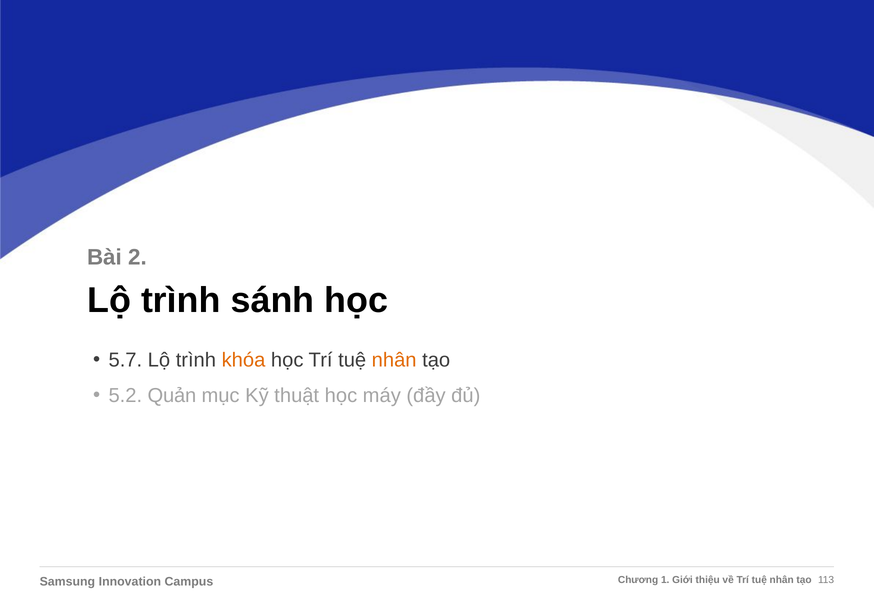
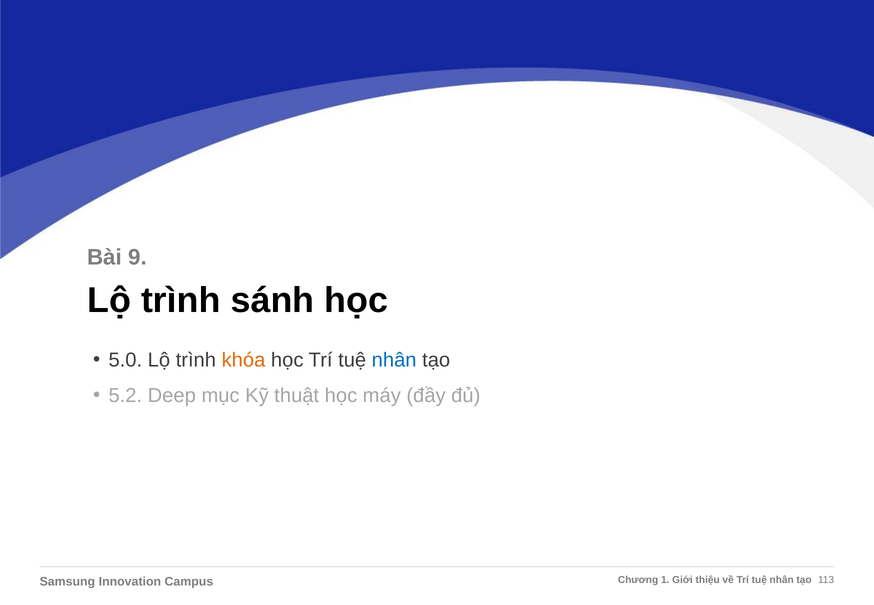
2: 2 -> 9 (138, 258)
5.7: 5.7 -> 5.0 (125, 360)
nhân colour: orange -> blue (394, 360)
Quản: Quản -> Deep (172, 396)
